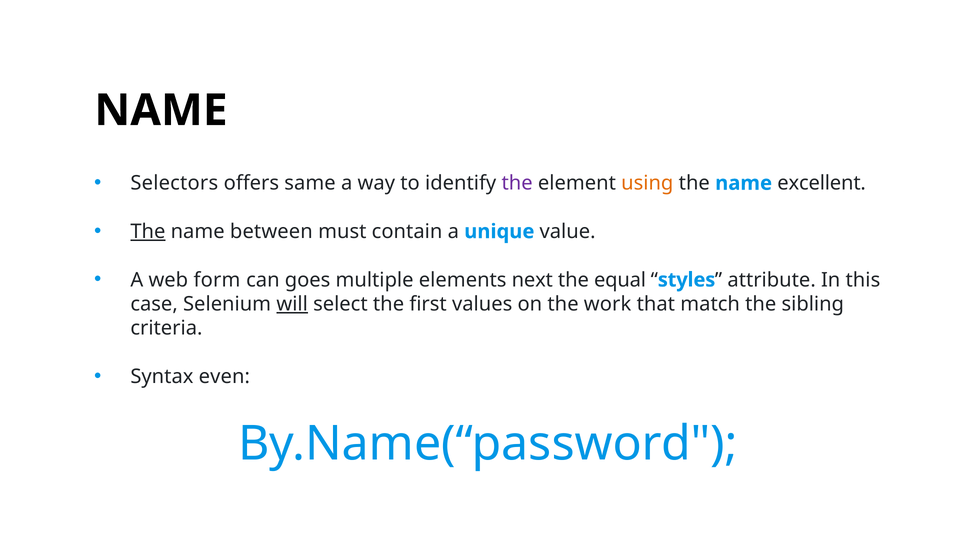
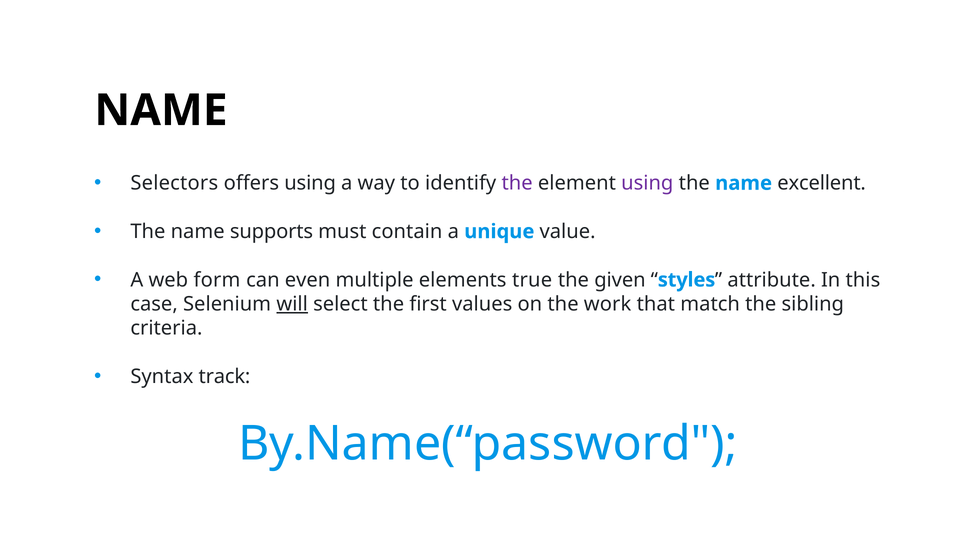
offers same: same -> using (310, 183)
using colour: orange -> purple (647, 183)
The underline: present -> none (148, 232)
between: between -> supports (272, 232)
goes: goes -> even (308, 280)
next: next -> true (532, 280)
equal: equal -> given (620, 280)
even: even -> track (224, 377)
